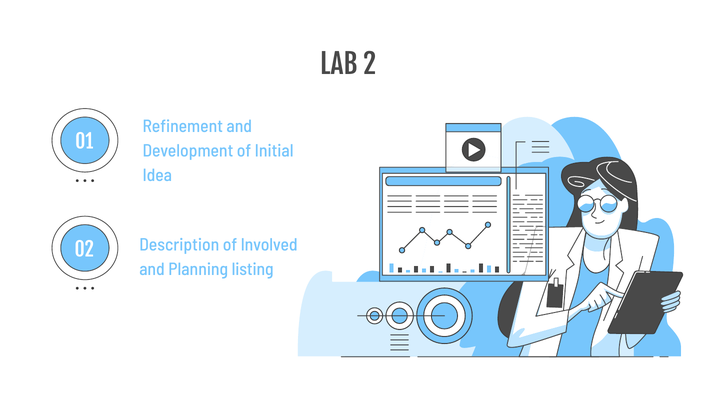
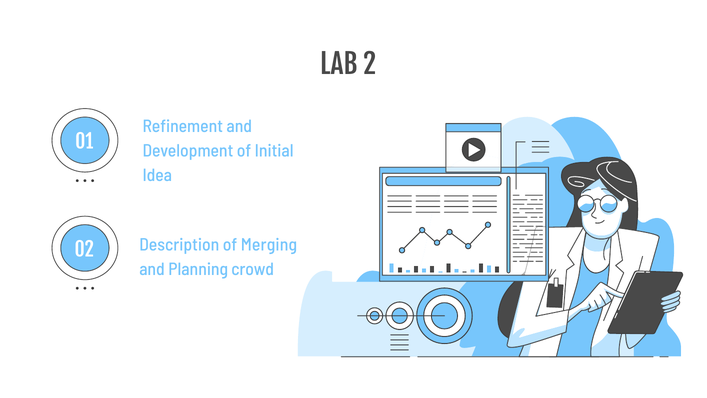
Involved: Involved -> Merging (269, 245)
listing: listing -> crowd (253, 269)
